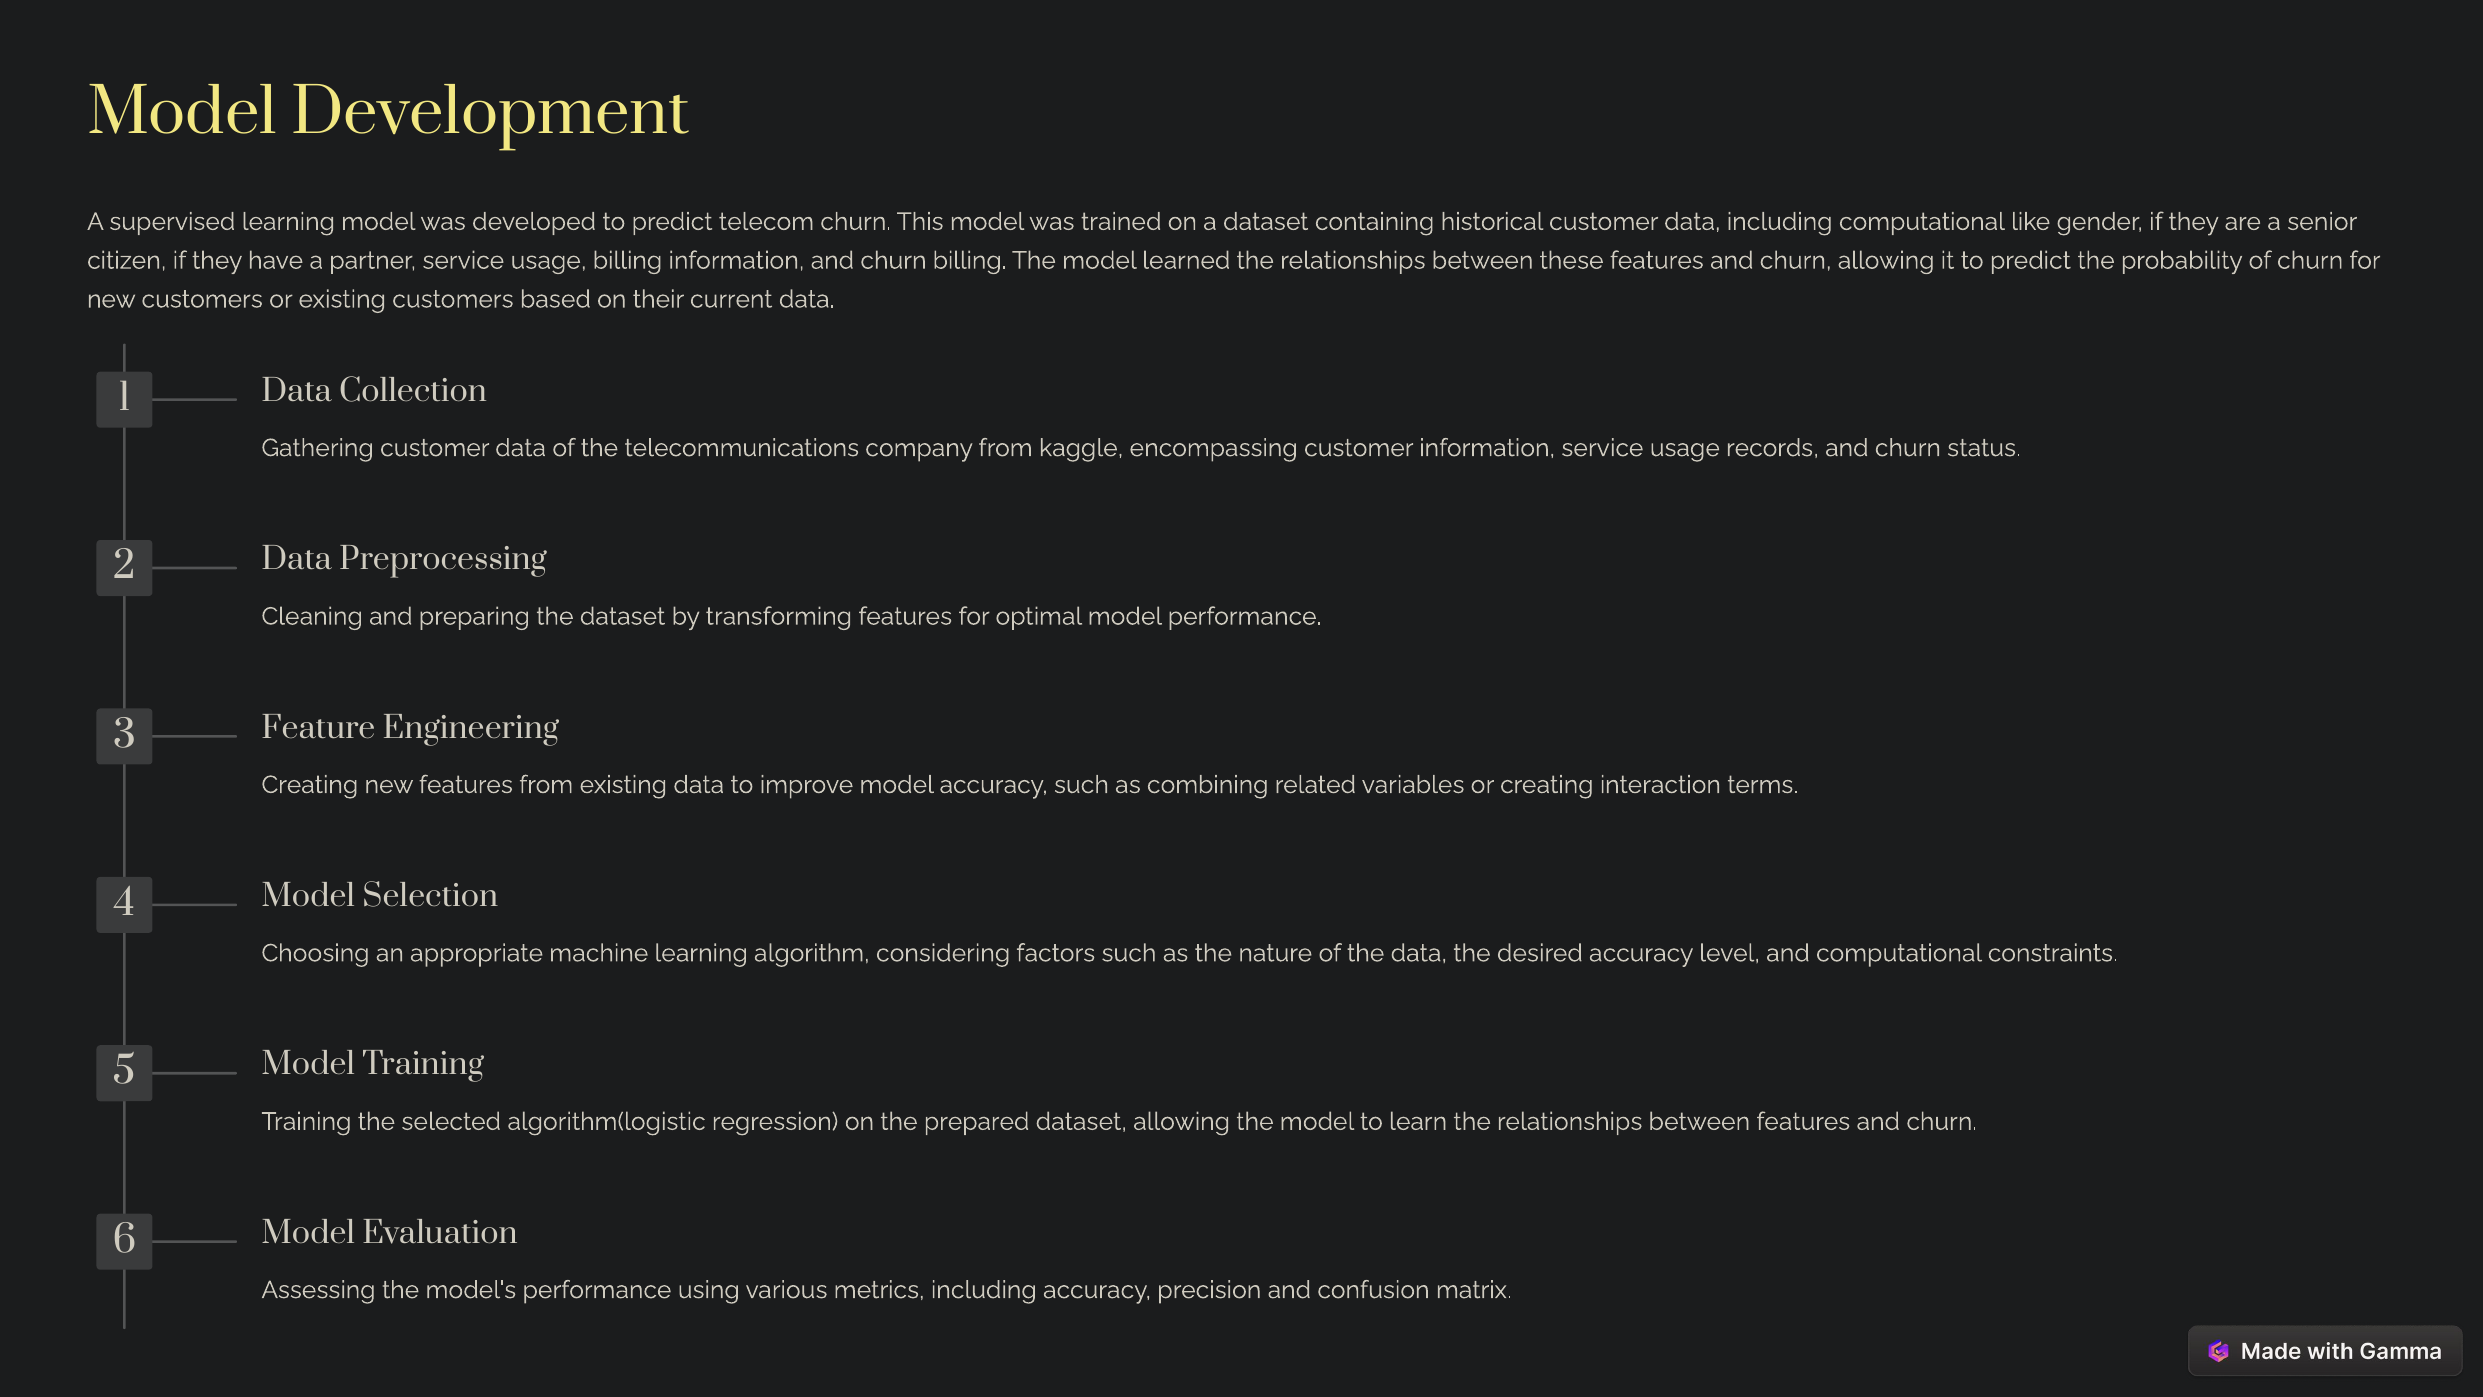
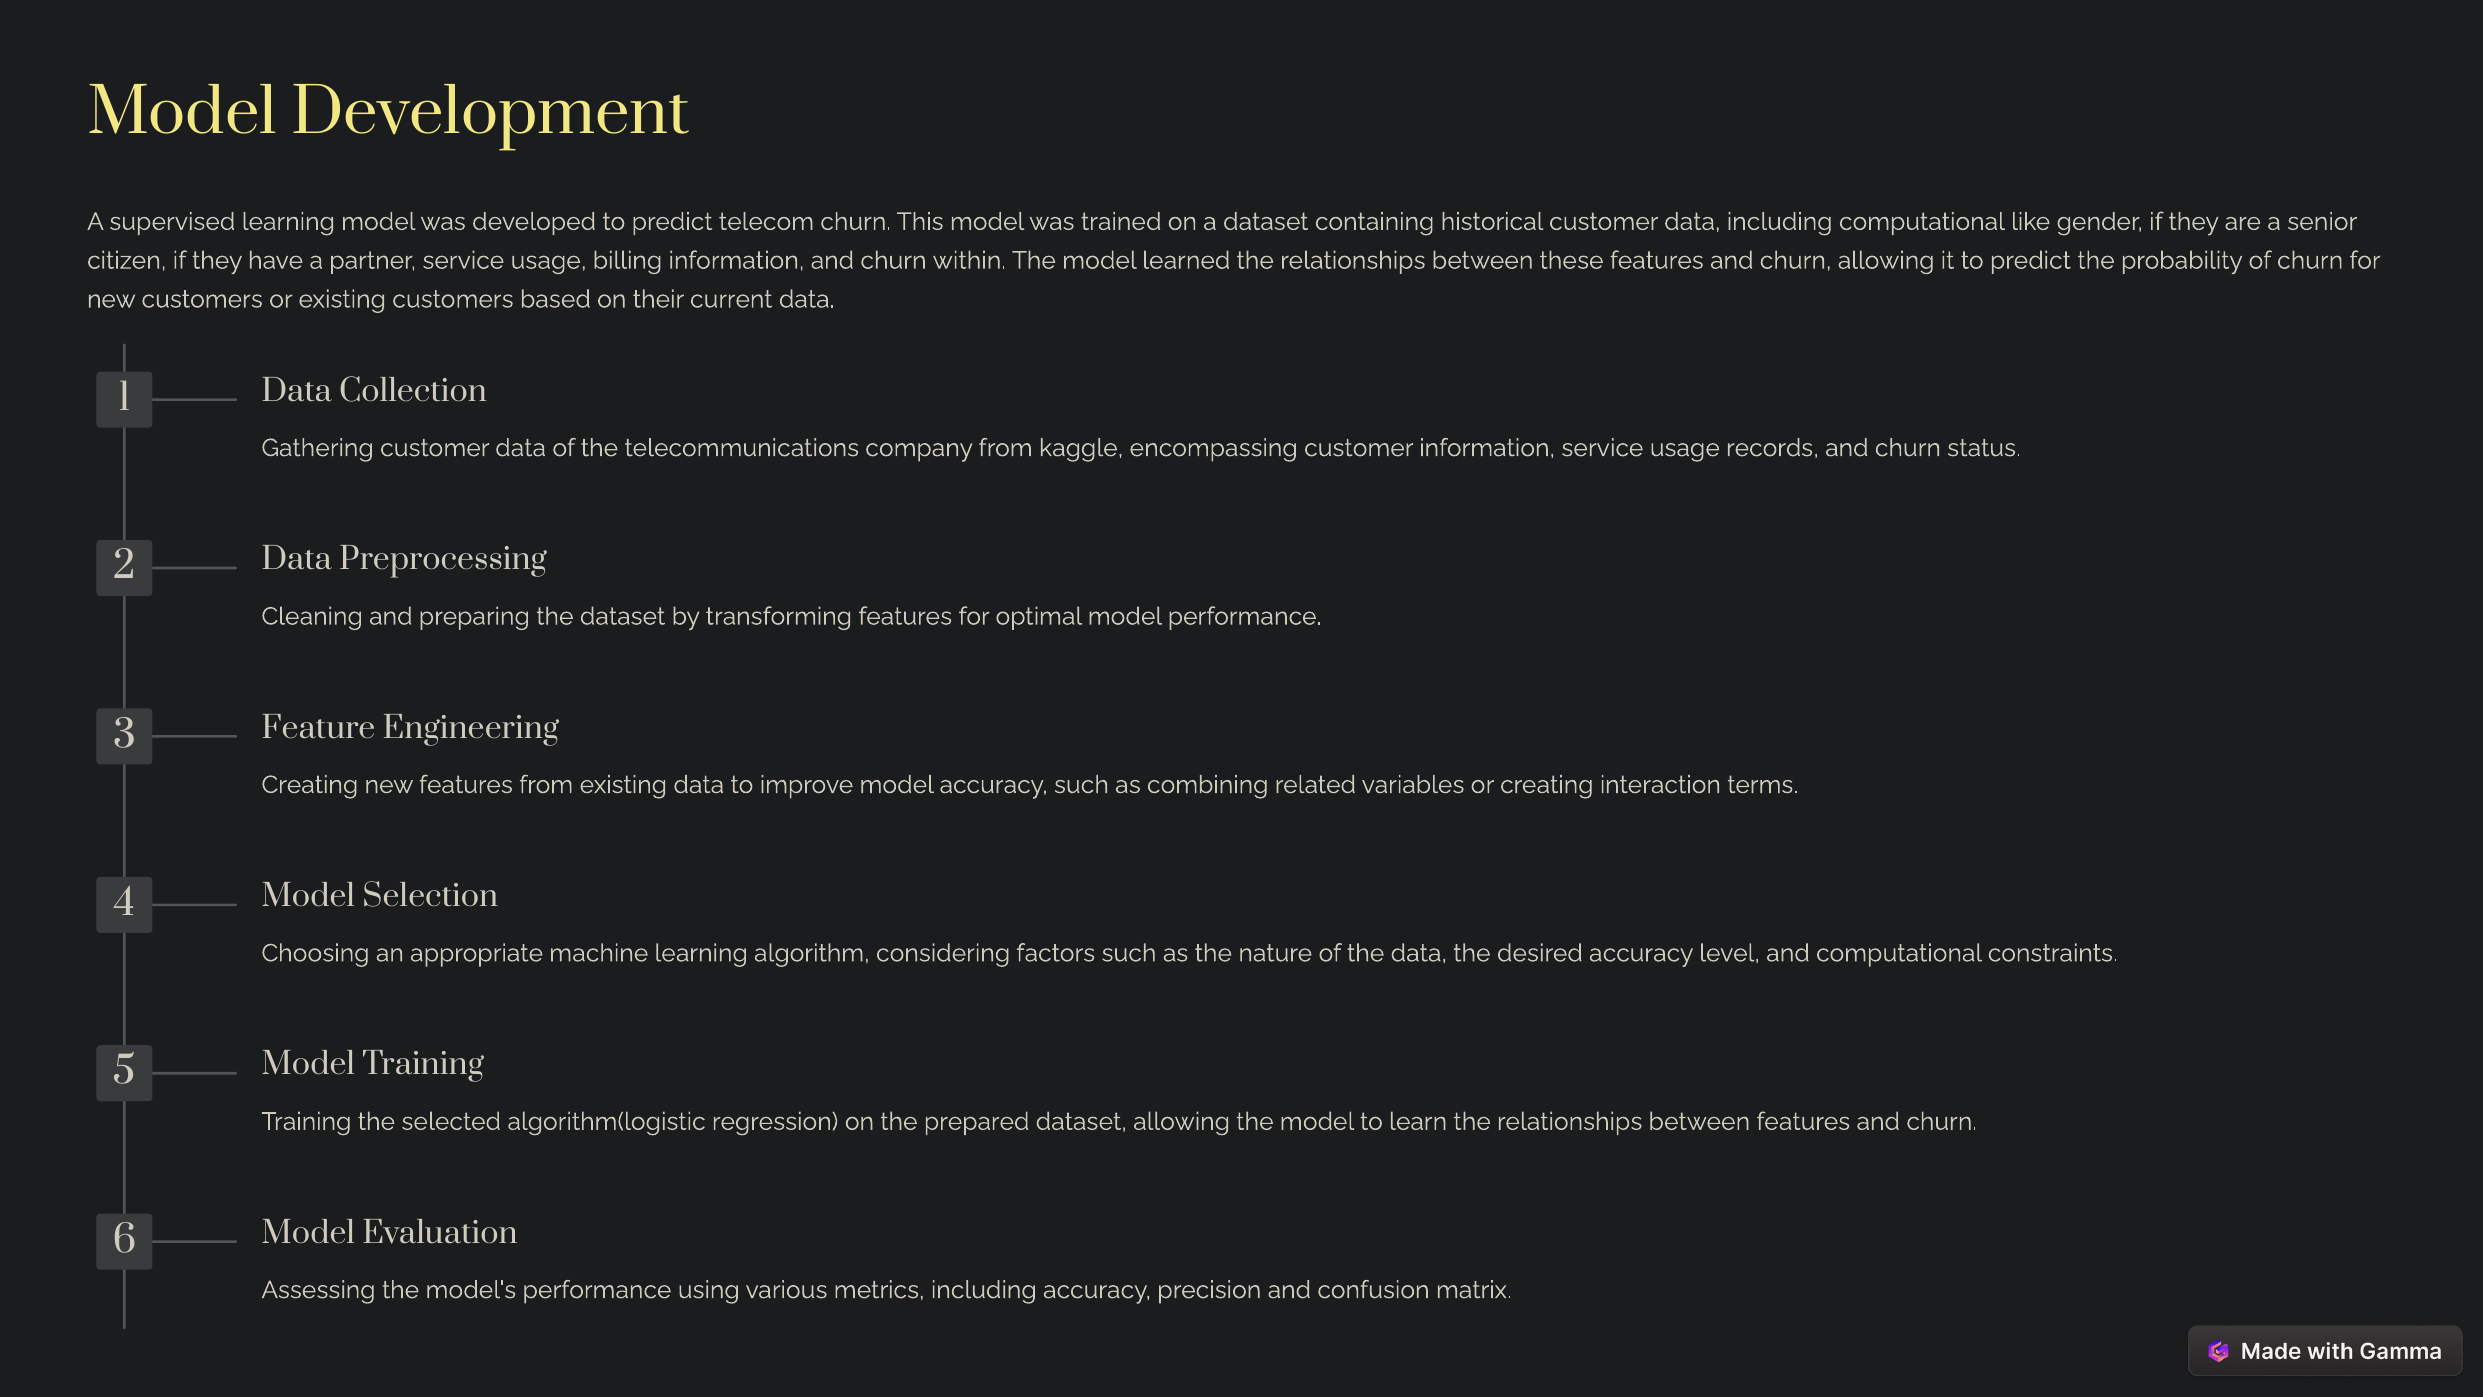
churn billing: billing -> within (969, 260)
